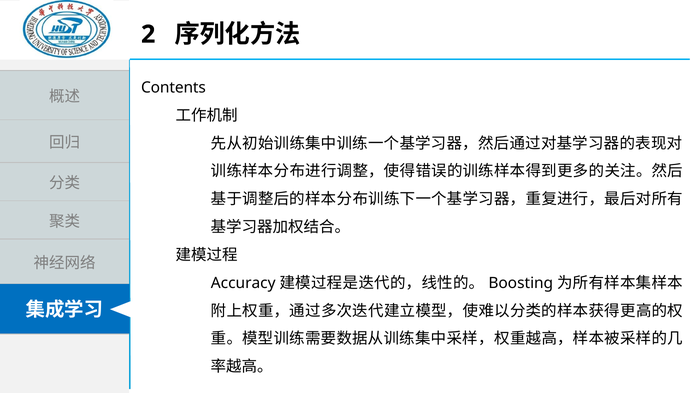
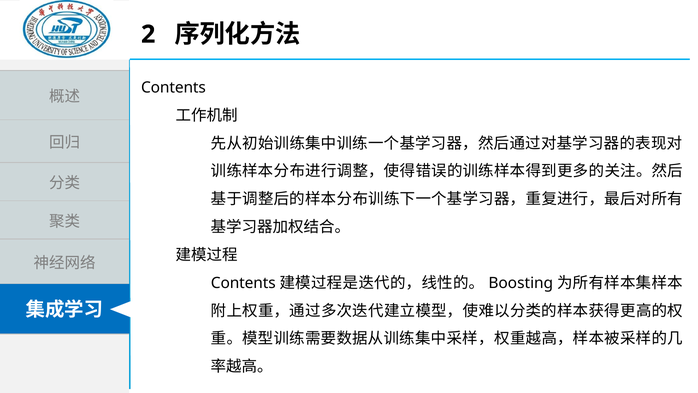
Accuracy: Accuracy -> Contents (243, 283)
